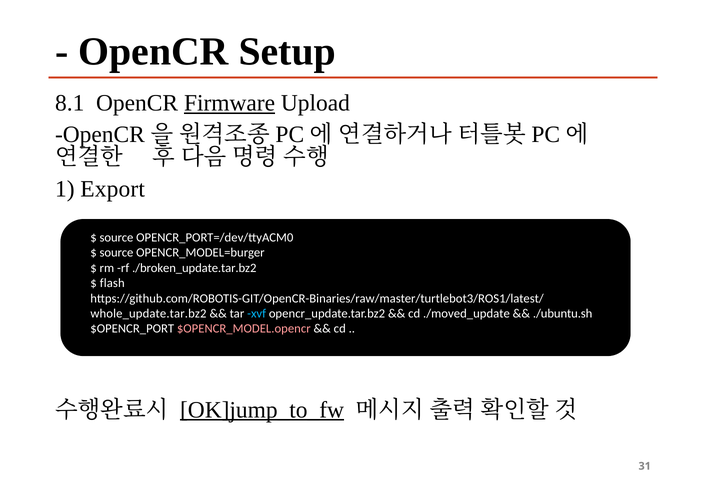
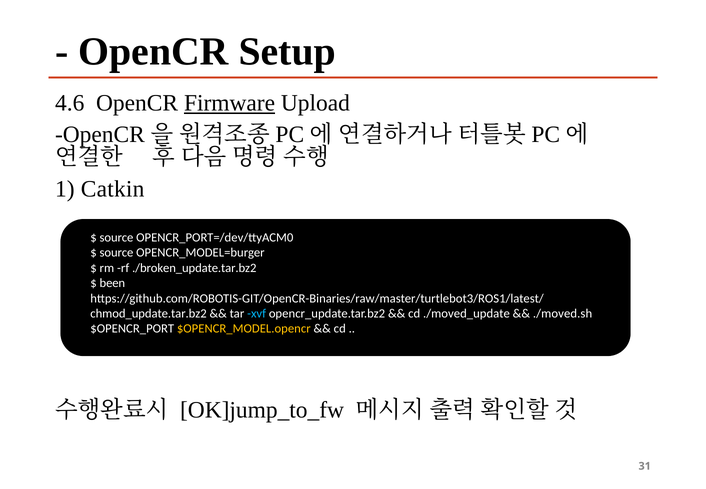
8.1: 8.1 -> 4.6 (70, 103)
Export: Export -> Catkin (113, 189)
flash: flash -> been (112, 283)
whole_update.tar.bz2: whole_update.tar.bz2 -> chmod_update.tar.bz2 (149, 313)
./ubuntu.sh: ./ubuntu.sh -> ./moved.sh (563, 313)
$OPENCR_MODEL.opencr colour: pink -> yellow (244, 329)
OK]jump_to_fw underline: present -> none (262, 410)
